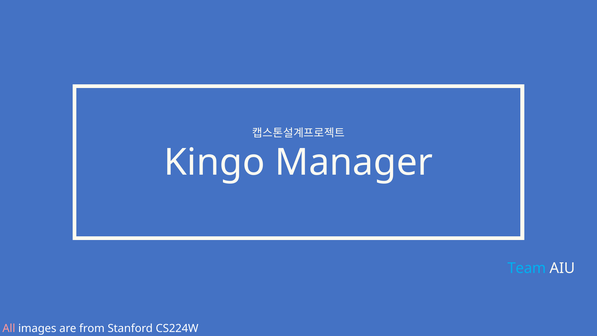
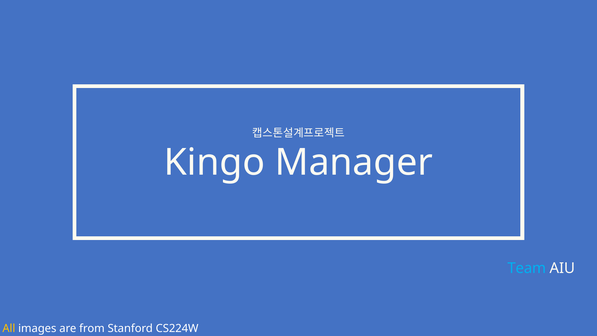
All colour: pink -> yellow (9, 328)
